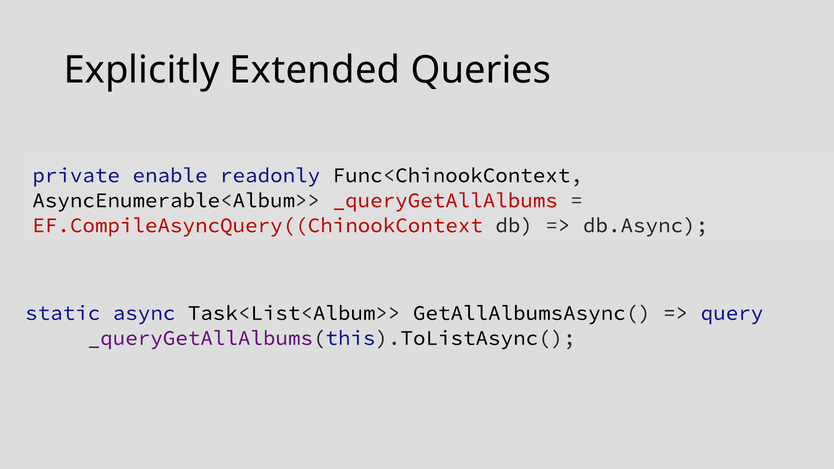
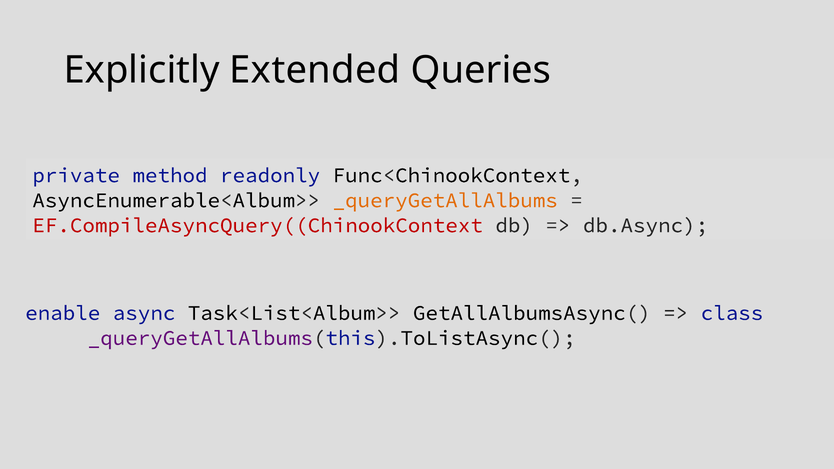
enable: enable -> method (170, 175)
_queryGetAllAlbums colour: red -> orange (445, 200)
static: static -> enable (63, 313)
query: query -> class (732, 313)
